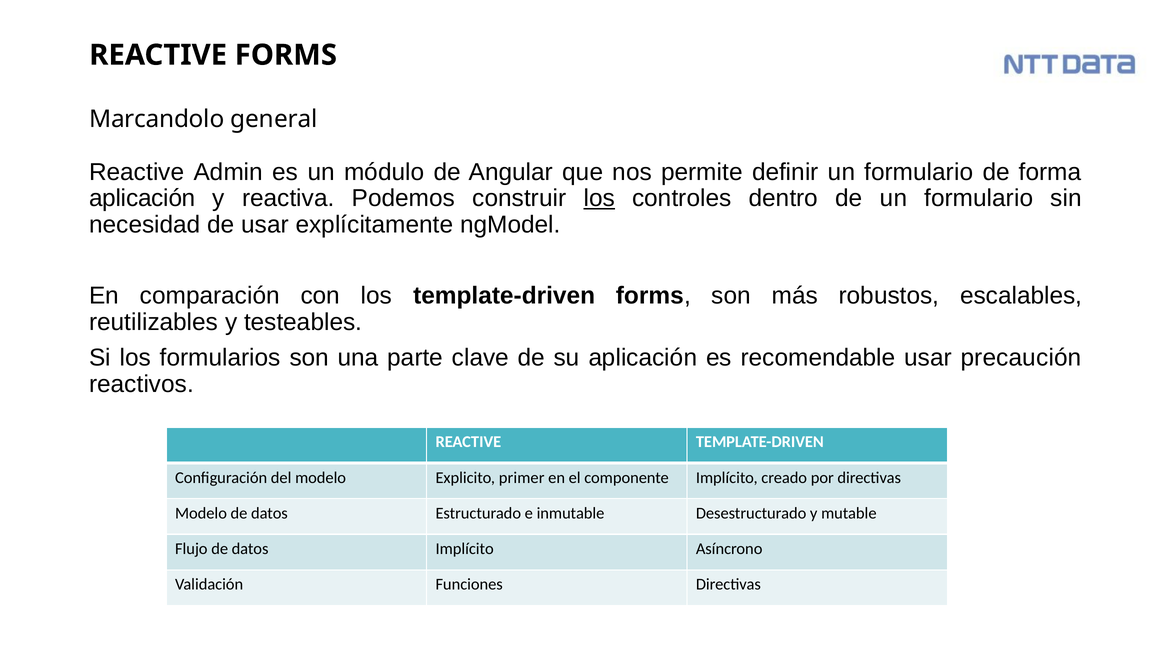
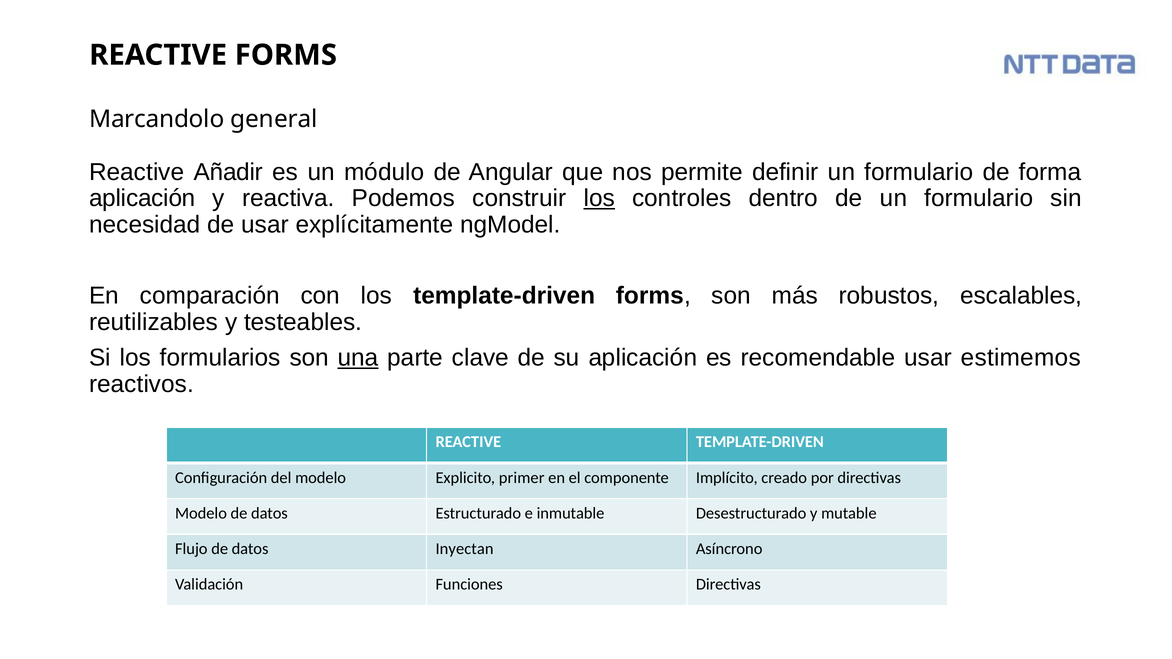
Admin: Admin -> Añadir (228, 172)
una underline: none -> present (358, 358)
precaución: precaución -> estimemos (1021, 358)
datos Implícito: Implícito -> Inyectan (465, 549)
